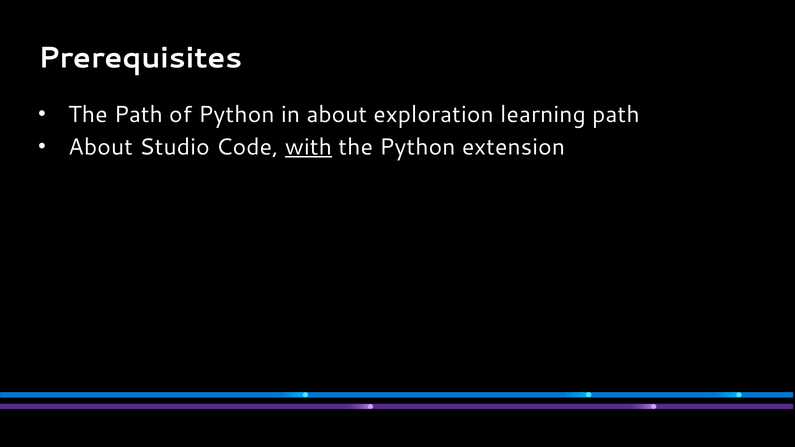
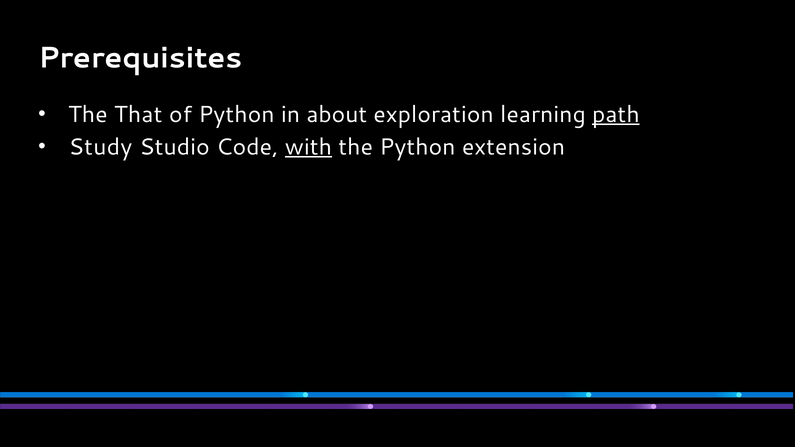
The Path: Path -> That (138, 115)
path underline: none -> present (616, 115)
About: About -> Study (100, 147)
